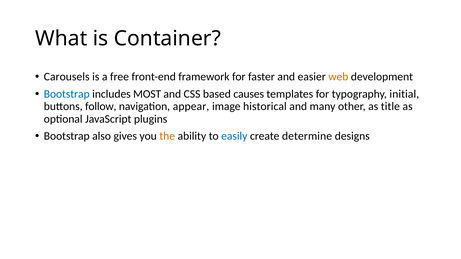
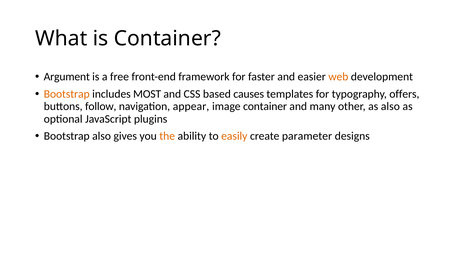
Carousels: Carousels -> Argument (67, 77)
Bootstrap colour: blue -> orange (67, 94)
initial: initial -> offers (404, 94)
image historical: historical -> container (265, 107)
as title: title -> also (390, 107)
easily colour: blue -> orange (234, 136)
determine: determine -> parameter (307, 136)
